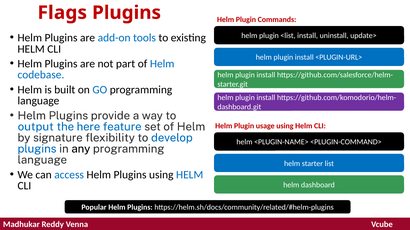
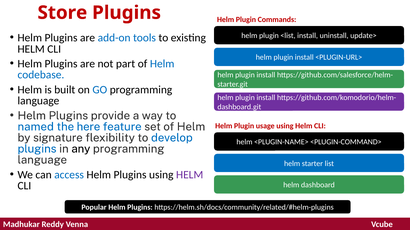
Flags: Flags -> Store (62, 13)
output: output -> named (36, 127)
HELM colour: blue -> purple (190, 175)
